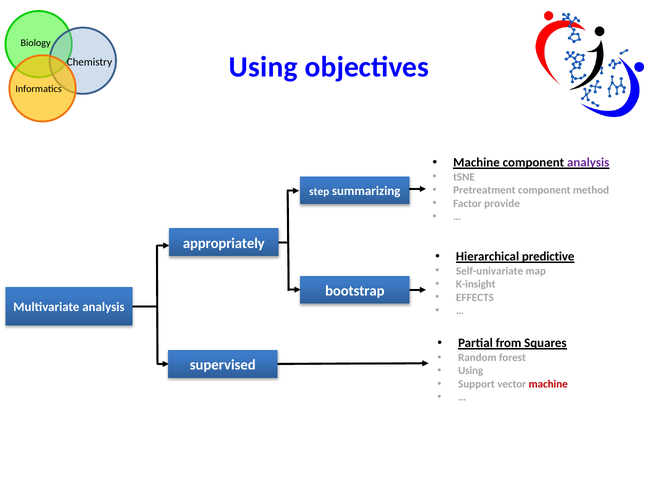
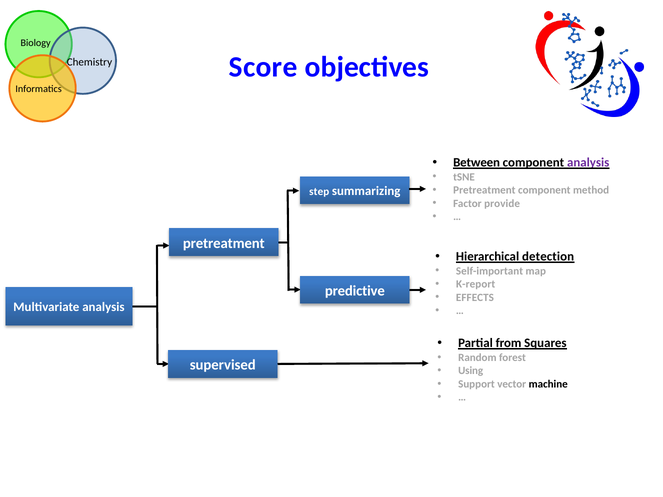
Using: Using -> Score (263, 67)
Machine: Machine -> Between (477, 163)
appropriately: appropriately -> pretreatment (224, 243)
predictive: predictive -> detection (548, 257)
Self-univariate: Self-univariate -> Self-important (490, 271)
K-insight: K-insight -> K-report (476, 284)
bootstrap: bootstrap -> predictive (355, 291)
machine colour: red -> black (548, 384)
